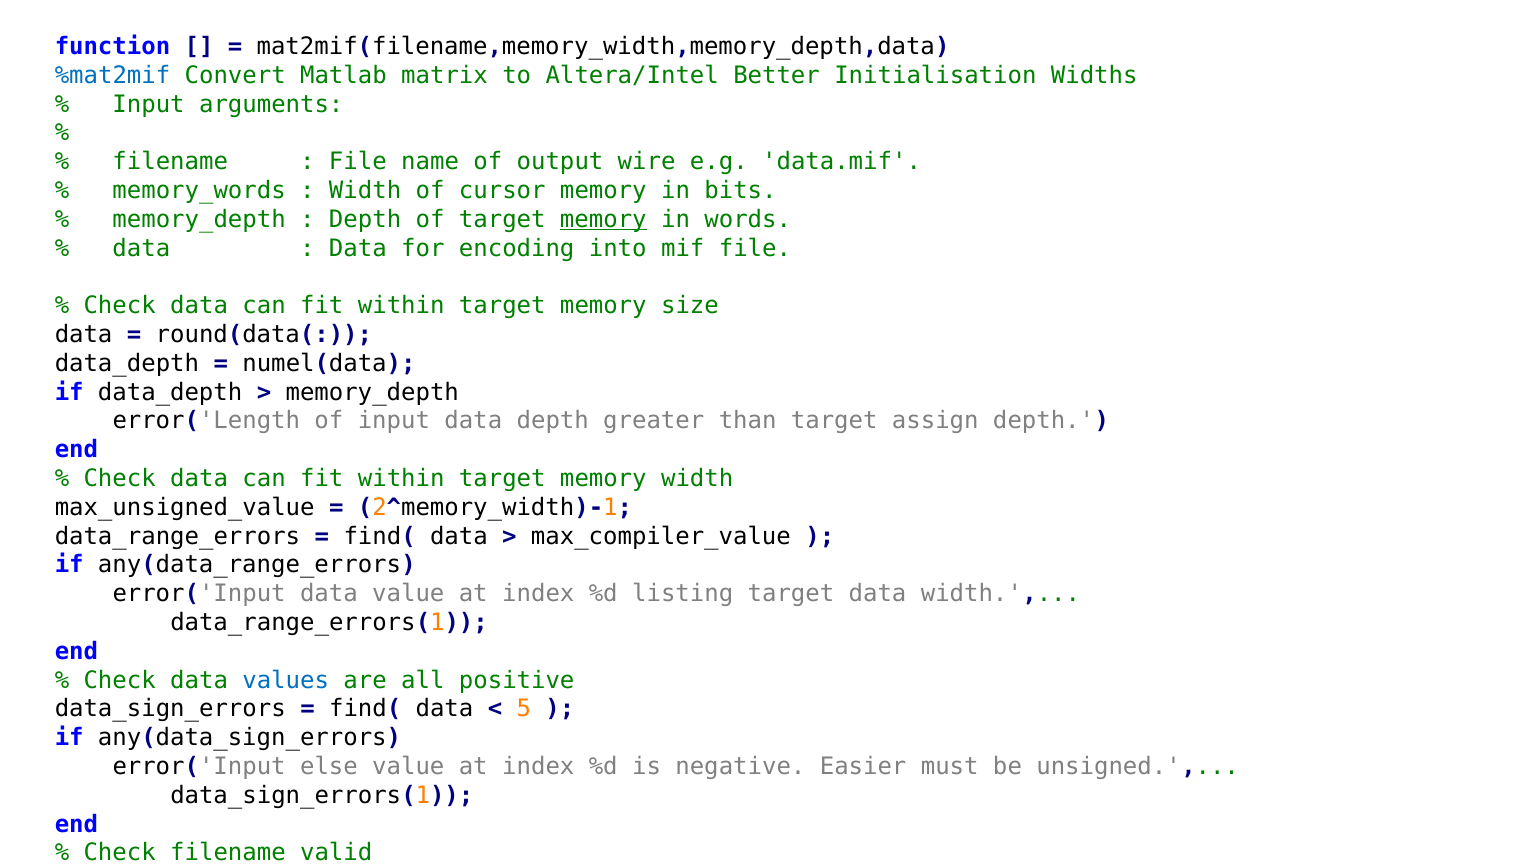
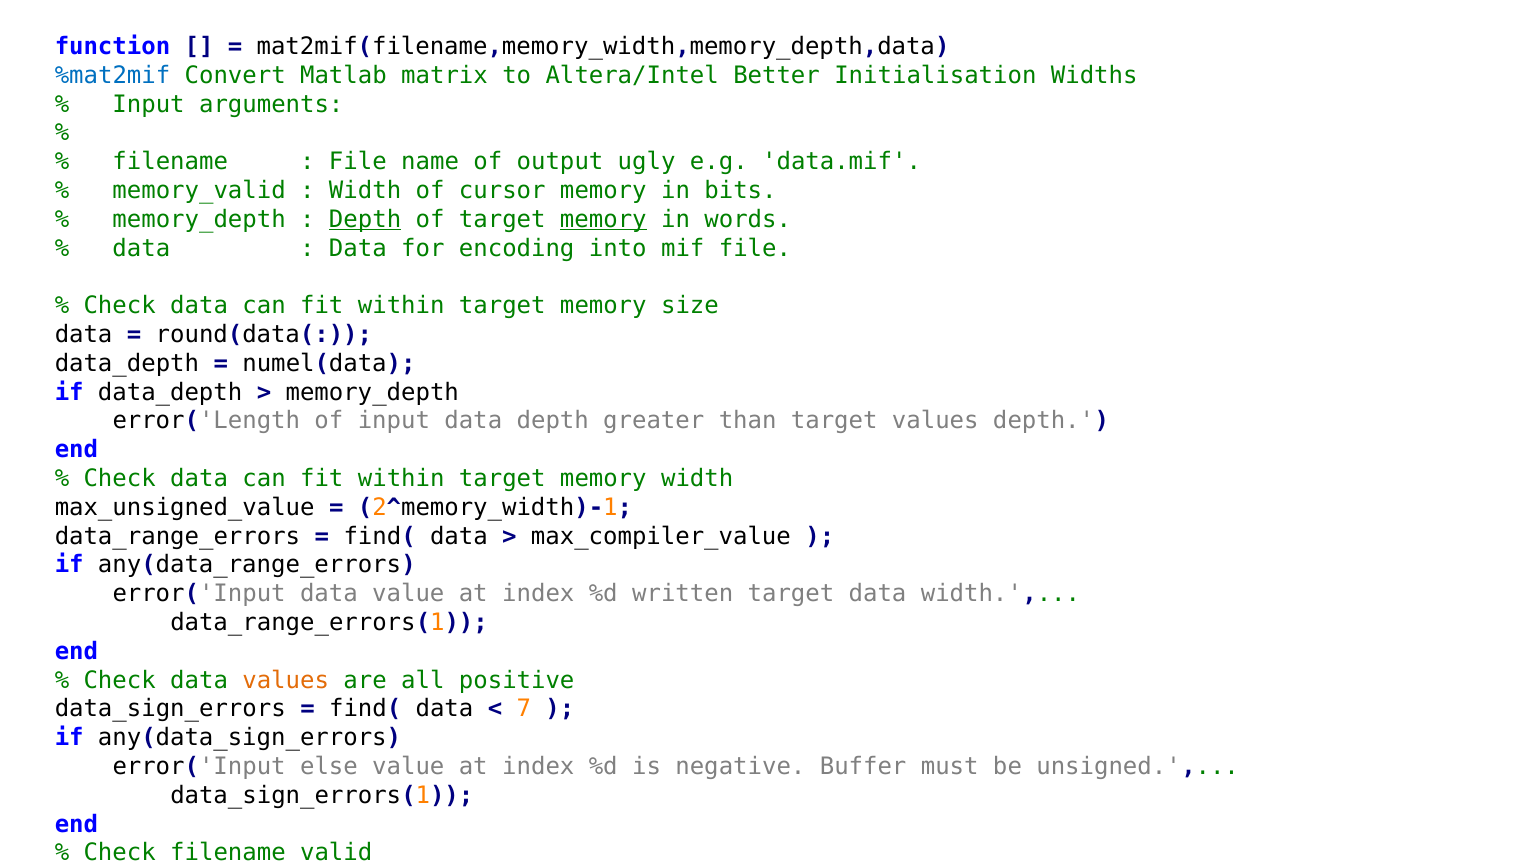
wire: wire -> ugly (647, 162)
memory_words: memory_words -> memory_valid (199, 191)
Depth underline: none -> present (365, 219)
target assign: assign -> values (935, 421)
listing: listing -> written (683, 594)
values colour: blue -> orange (286, 680)
5: 5 -> 7 (524, 709)
Easier: Easier -> Buffer (863, 766)
